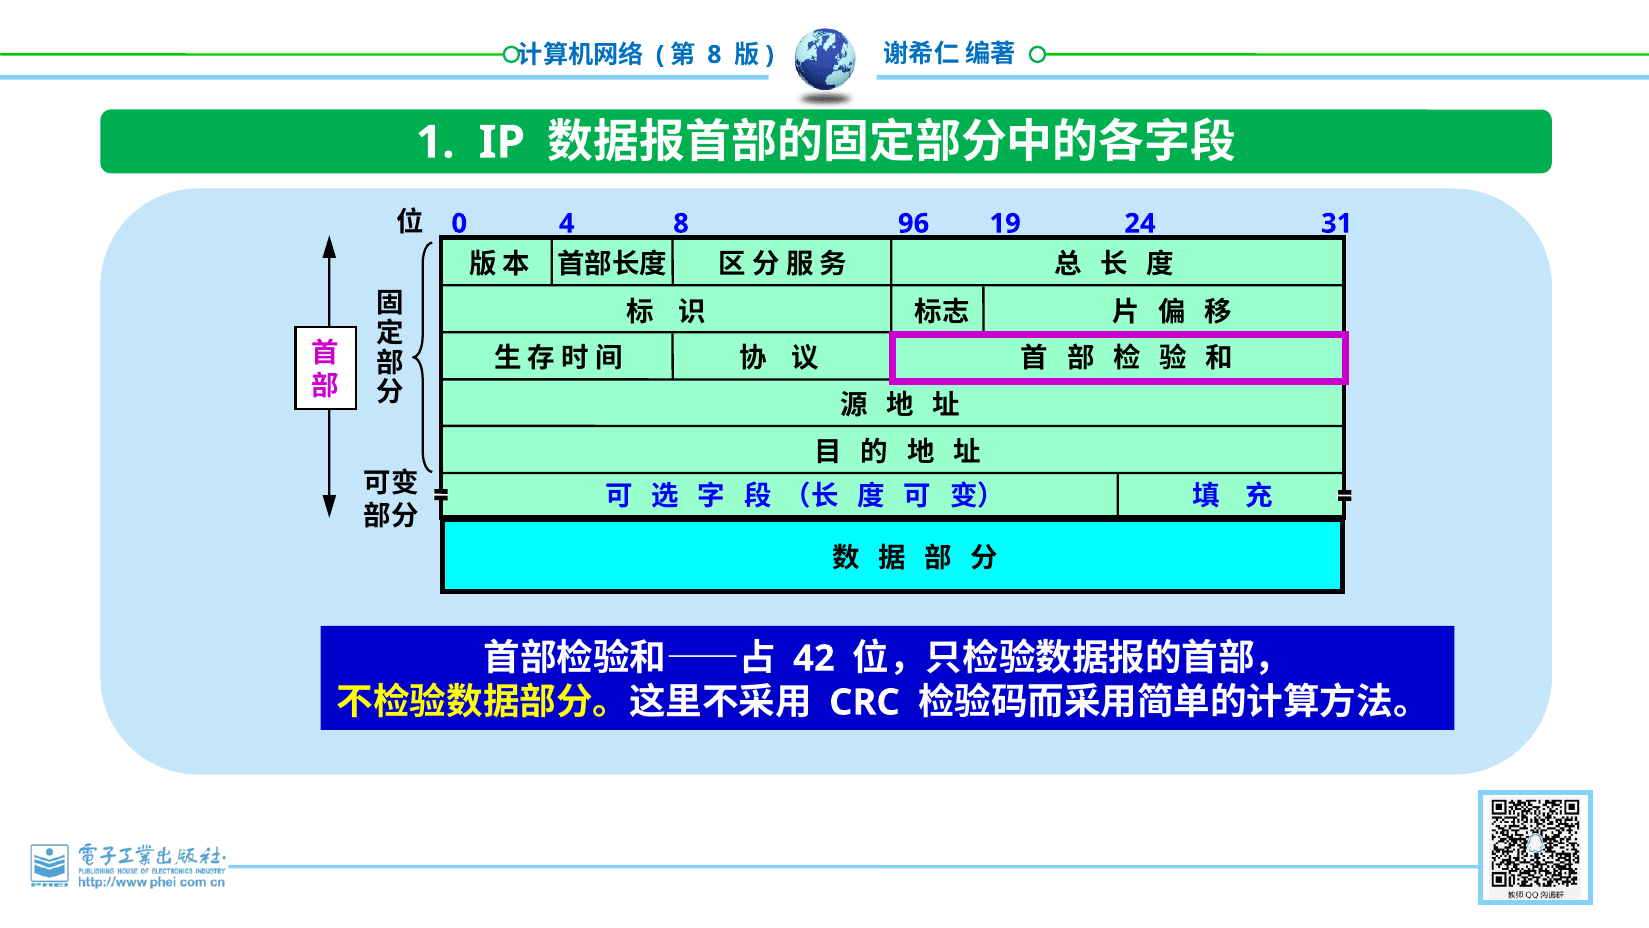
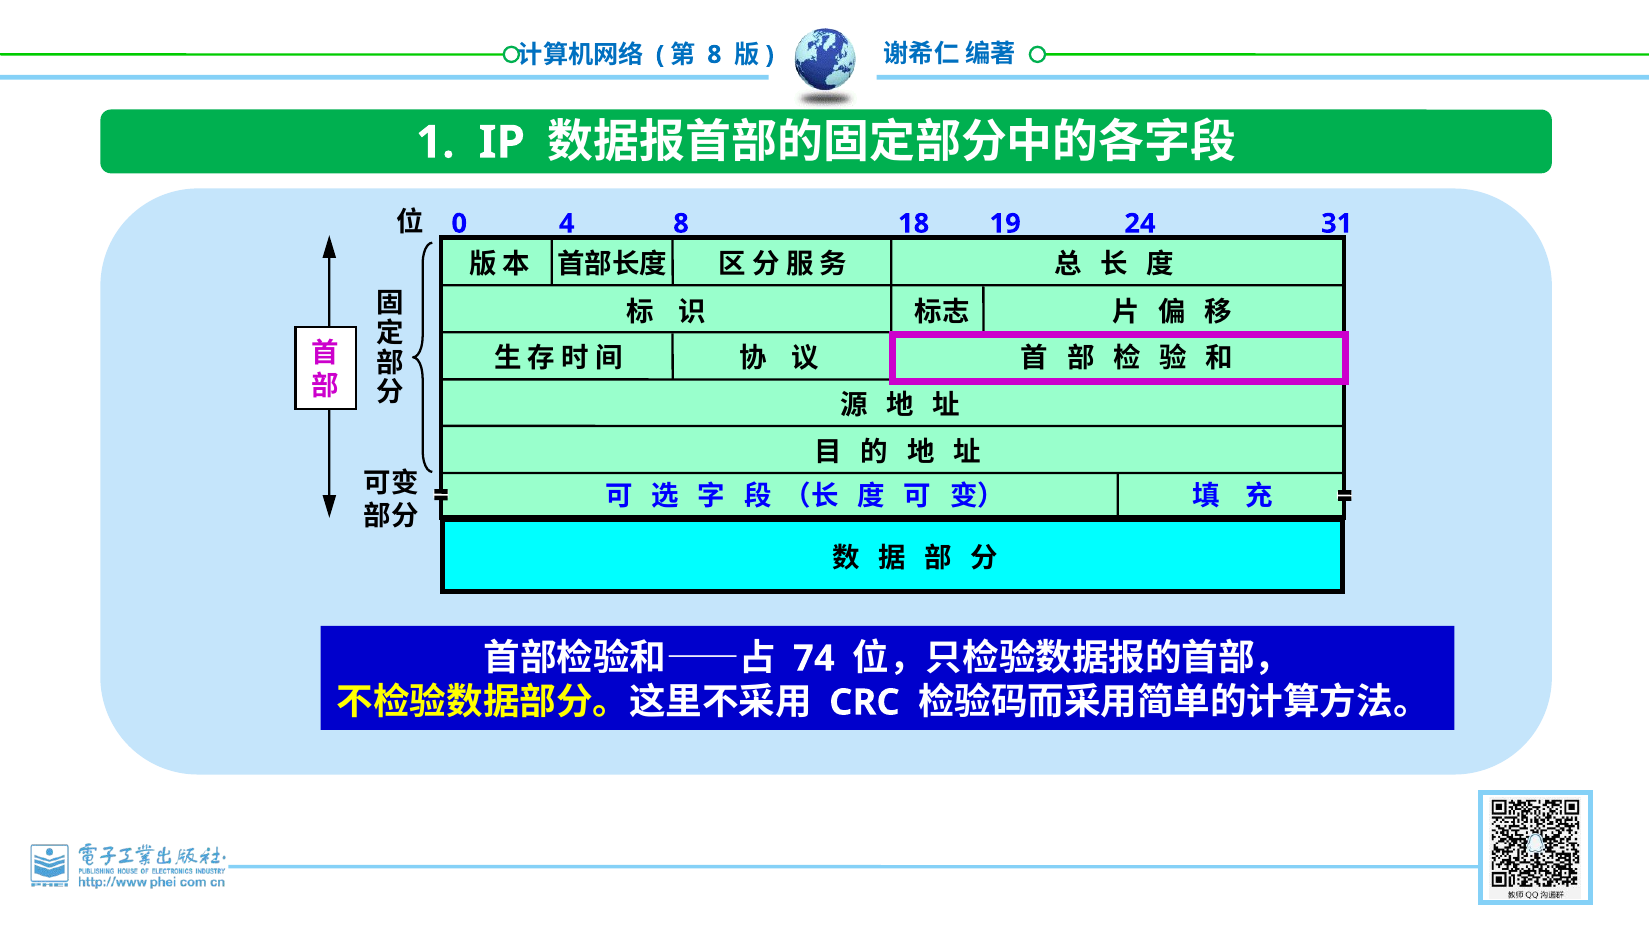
96: 96 -> 18 (914, 223)
42: 42 -> 74 (814, 658)
